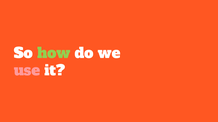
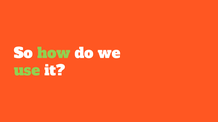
use colour: pink -> light green (27, 71)
